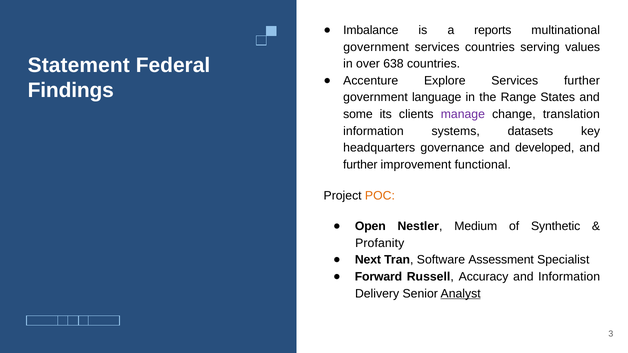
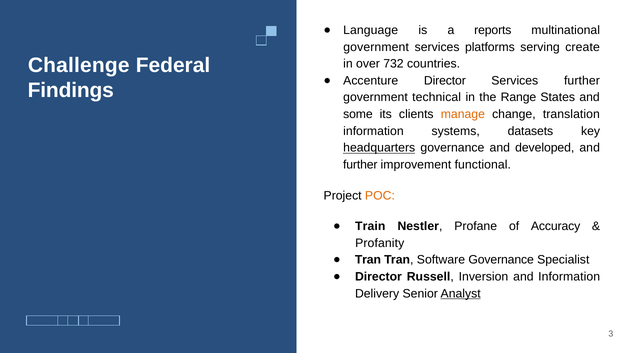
Imbalance: Imbalance -> Language (371, 30)
services countries: countries -> platforms (490, 47)
values: values -> create (583, 47)
Statement: Statement -> Challenge (79, 65)
638: 638 -> 732 (393, 64)
Accenture Explore: Explore -> Director (445, 81)
language: language -> technical (437, 98)
manage colour: purple -> orange (463, 114)
headquarters underline: none -> present (379, 148)
Open: Open -> Train (370, 226)
Medium: Medium -> Profane (476, 226)
Synthetic: Synthetic -> Accuracy (556, 226)
Next: Next -> Tran (368, 260)
Software Assessment: Assessment -> Governance (501, 260)
Forward: Forward -> Director (378, 277)
Accuracy: Accuracy -> Inversion (483, 277)
